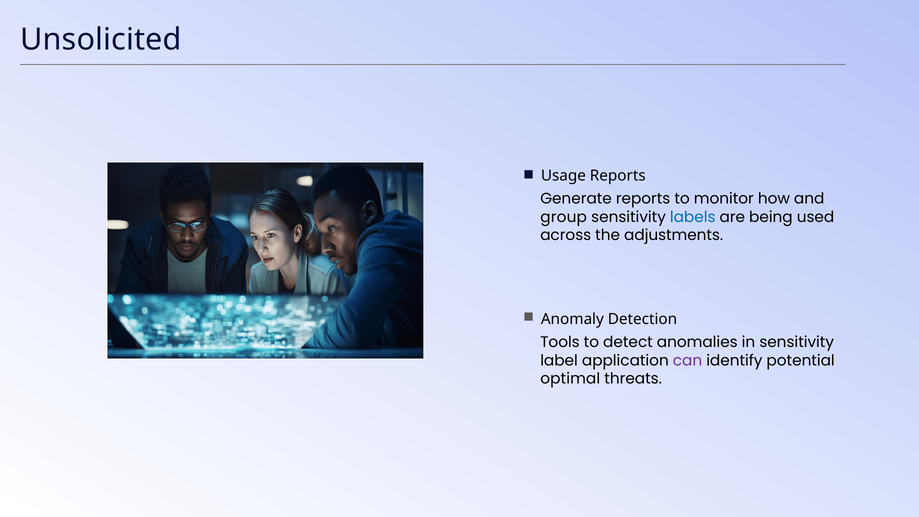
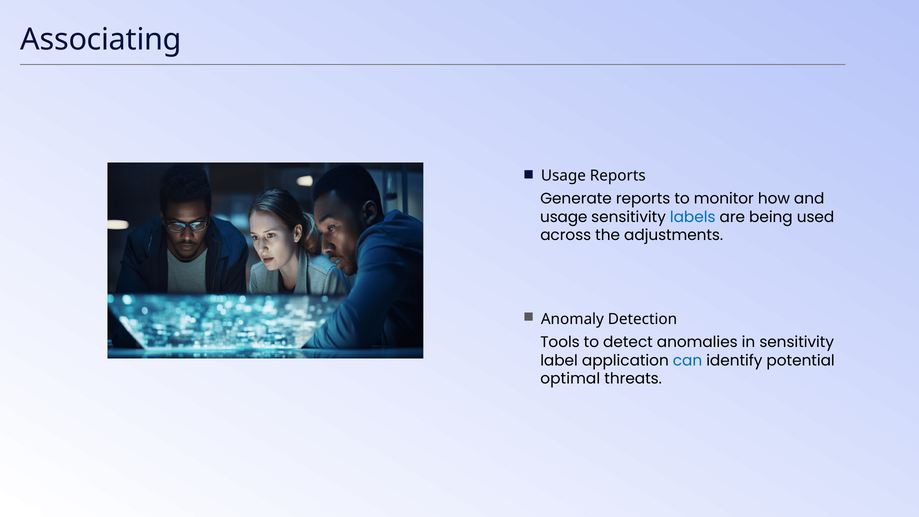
Unsolicited: Unsolicited -> Associating (101, 39)
group: group -> usage (564, 217)
can colour: purple -> blue (687, 360)
